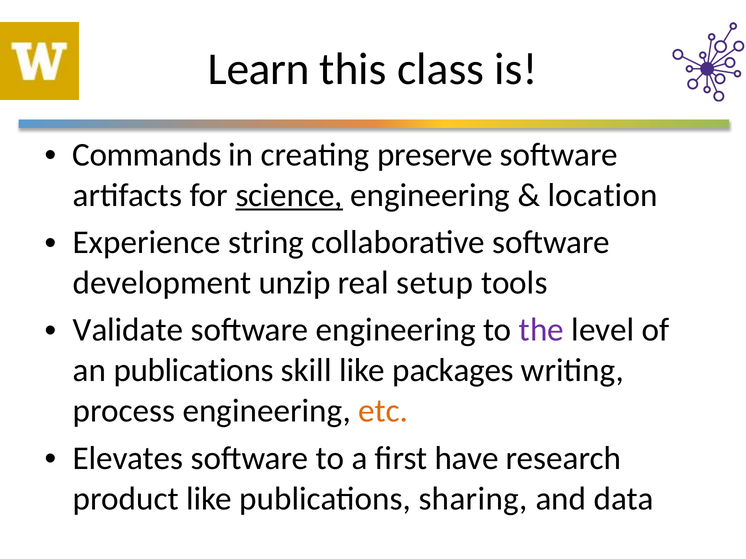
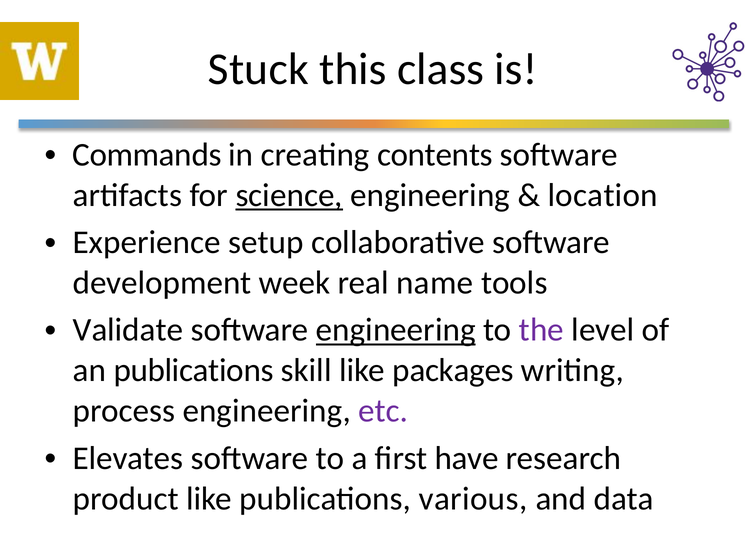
Learn: Learn -> Stuck (258, 69)
preserve: preserve -> contents (435, 155)
string: string -> setup (266, 243)
unzip: unzip -> week (295, 283)
setup: setup -> name (435, 283)
engineering underline: none -> present (396, 330)
etc colour: orange -> purple (383, 411)
sharing: sharing -> various (473, 499)
